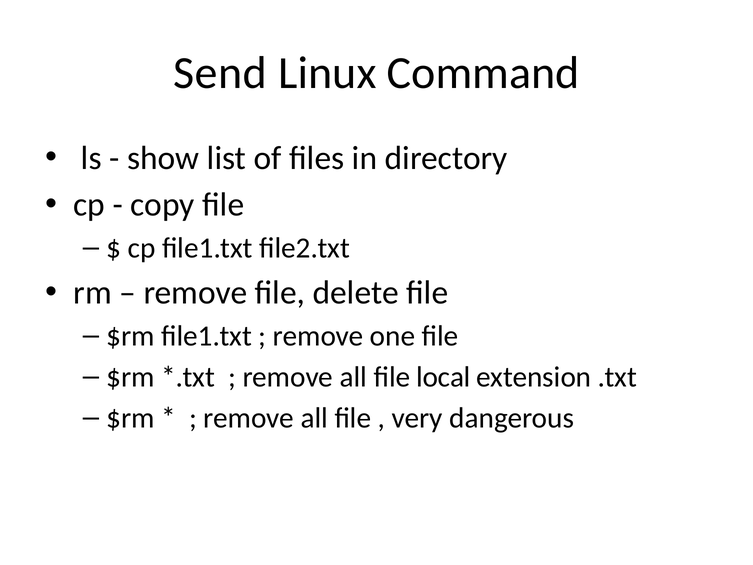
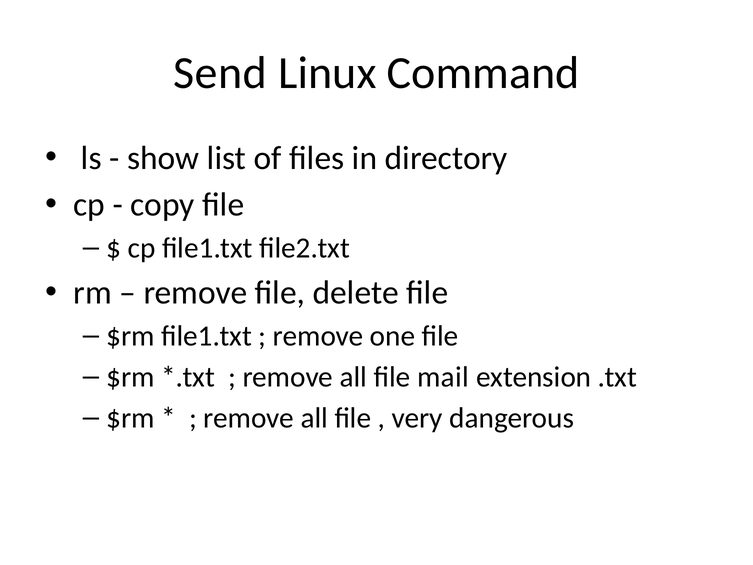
local: local -> mail (443, 377)
